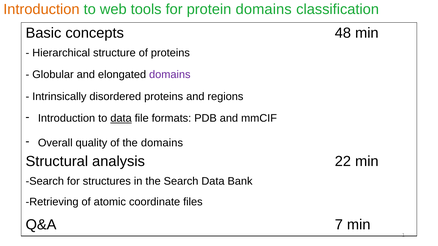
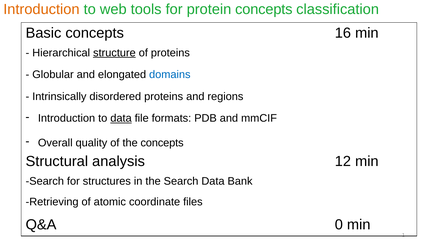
protein domains: domains -> concepts (264, 9)
48: 48 -> 16 (343, 33)
structure underline: none -> present (114, 53)
domains colour: purple -> blue (170, 75)
the domains: domains -> concepts (162, 143)
22: 22 -> 12 (343, 162)
7: 7 -> 0 (339, 225)
